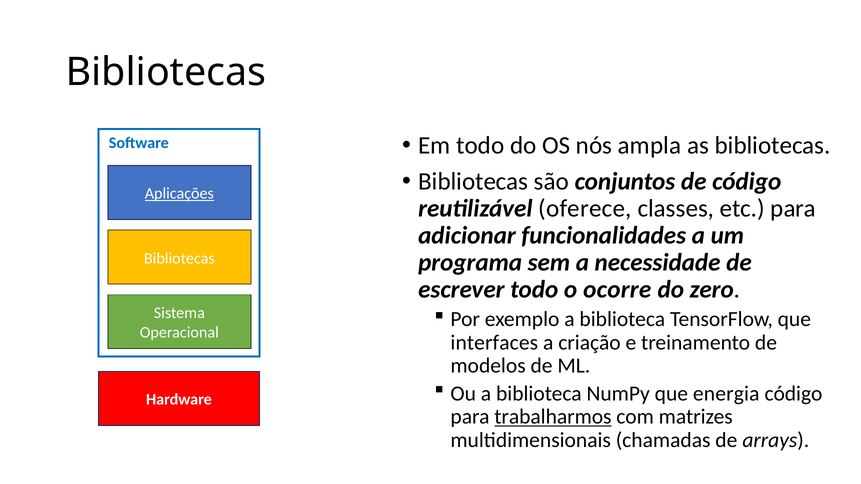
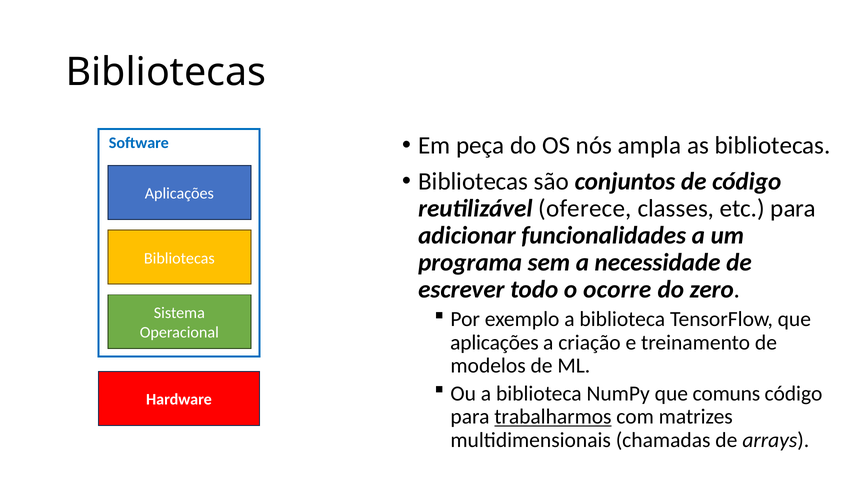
Em todo: todo -> peça (480, 146)
Aplicações underline: present -> none (179, 194)
interfaces: interfaces -> aplicações (494, 343)
energia: energia -> comuns (726, 394)
